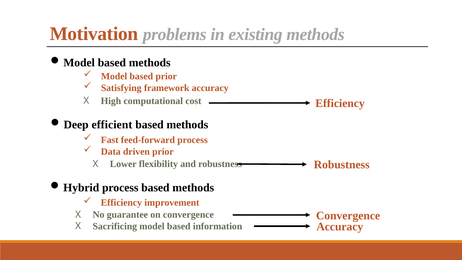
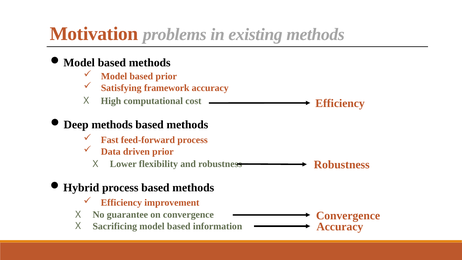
efficient: efficient -> methods (112, 125)
